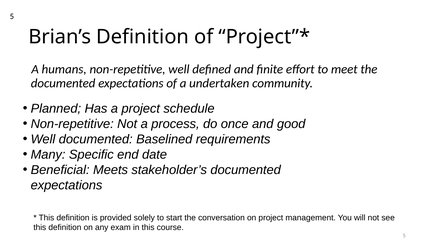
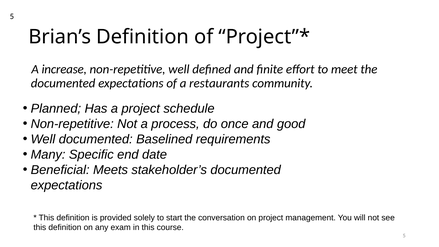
humans: humans -> increase (64, 69)
undertaken: undertaken -> restaurants (219, 83)
